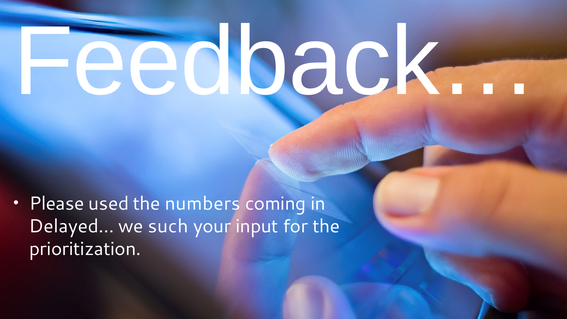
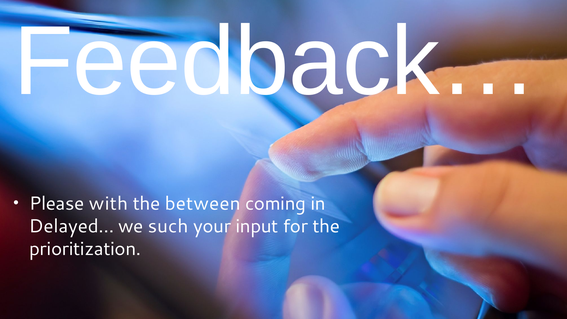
used: used -> with (108, 204)
numbers: numbers -> between (203, 204)
